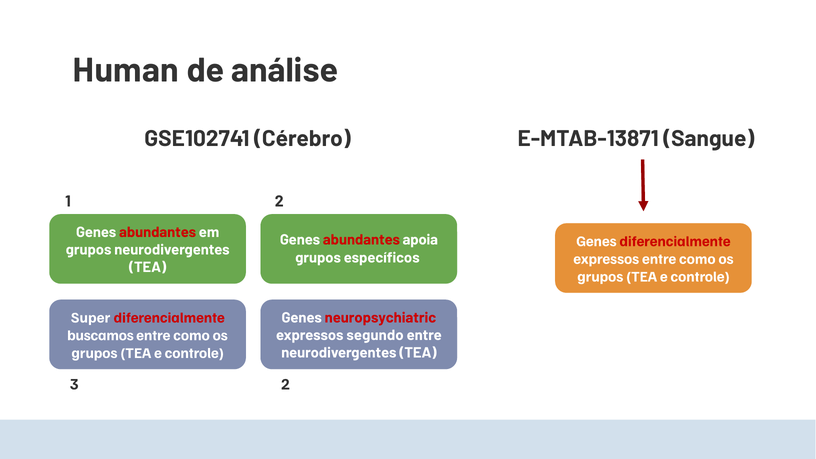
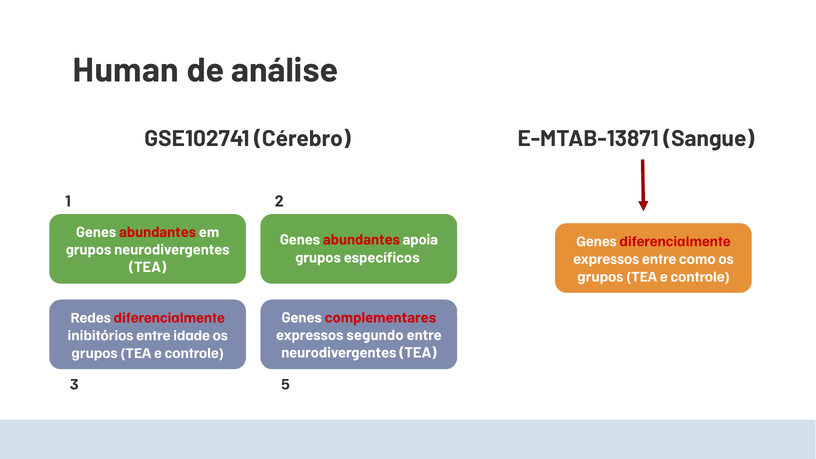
Super: Super -> Redes (91, 318)
neuropsychiatric: neuropsychiatric -> complementares (380, 318)
buscamos: buscamos -> inibitórios (100, 335)
como: como -> idade (192, 335)
3 2: 2 -> 5 (285, 384)
